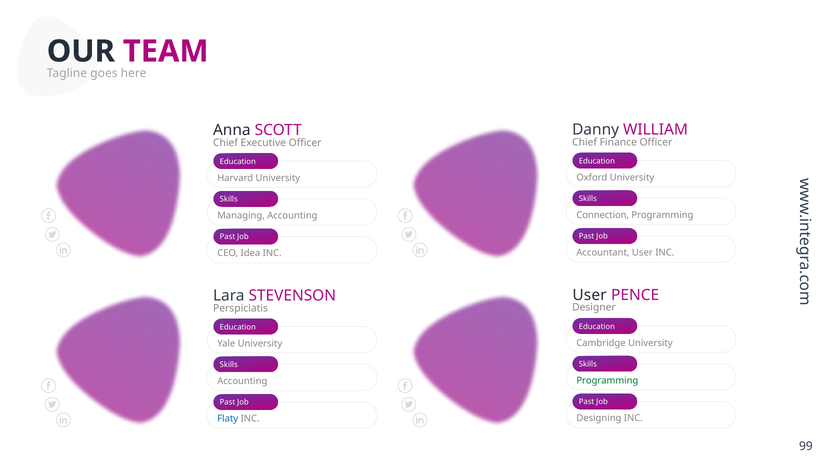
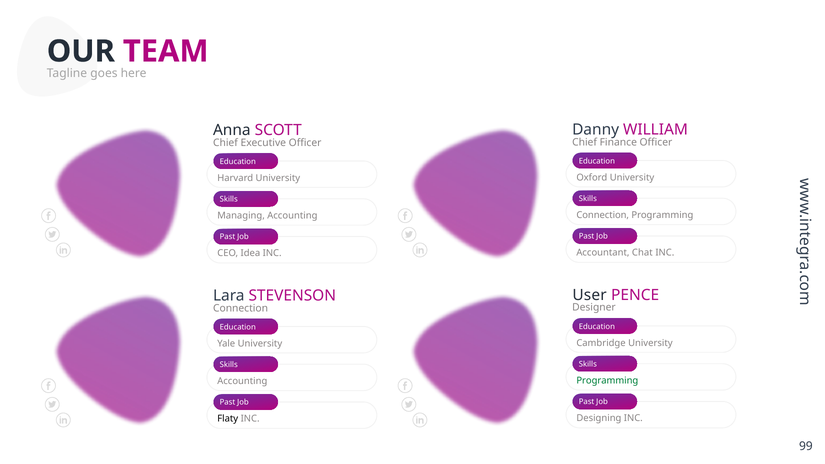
Accountant User: User -> Chat (642, 253)
Perspiciatis: Perspiciatis -> Connection (241, 308)
Flaty colour: blue -> black (228, 419)
